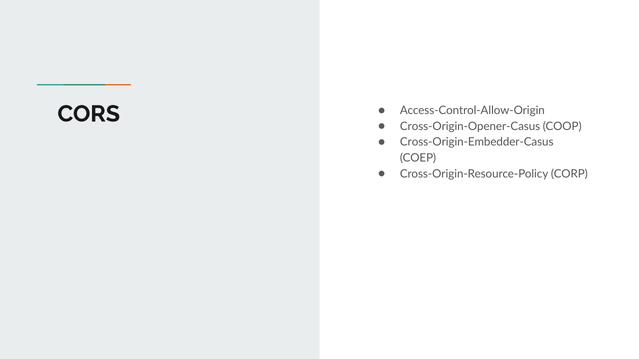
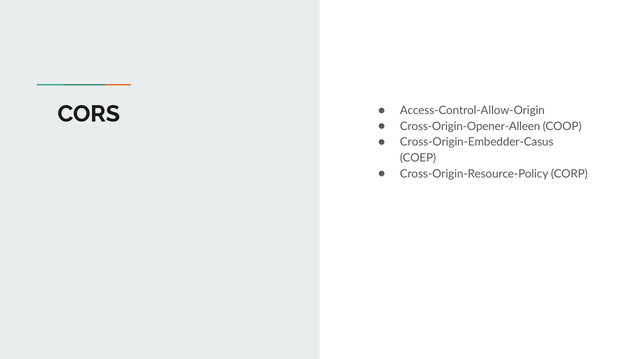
Cross-Origin-Opener-Casus: Cross-Origin-Opener-Casus -> Cross-Origin-Opener-Alleen (470, 127)
